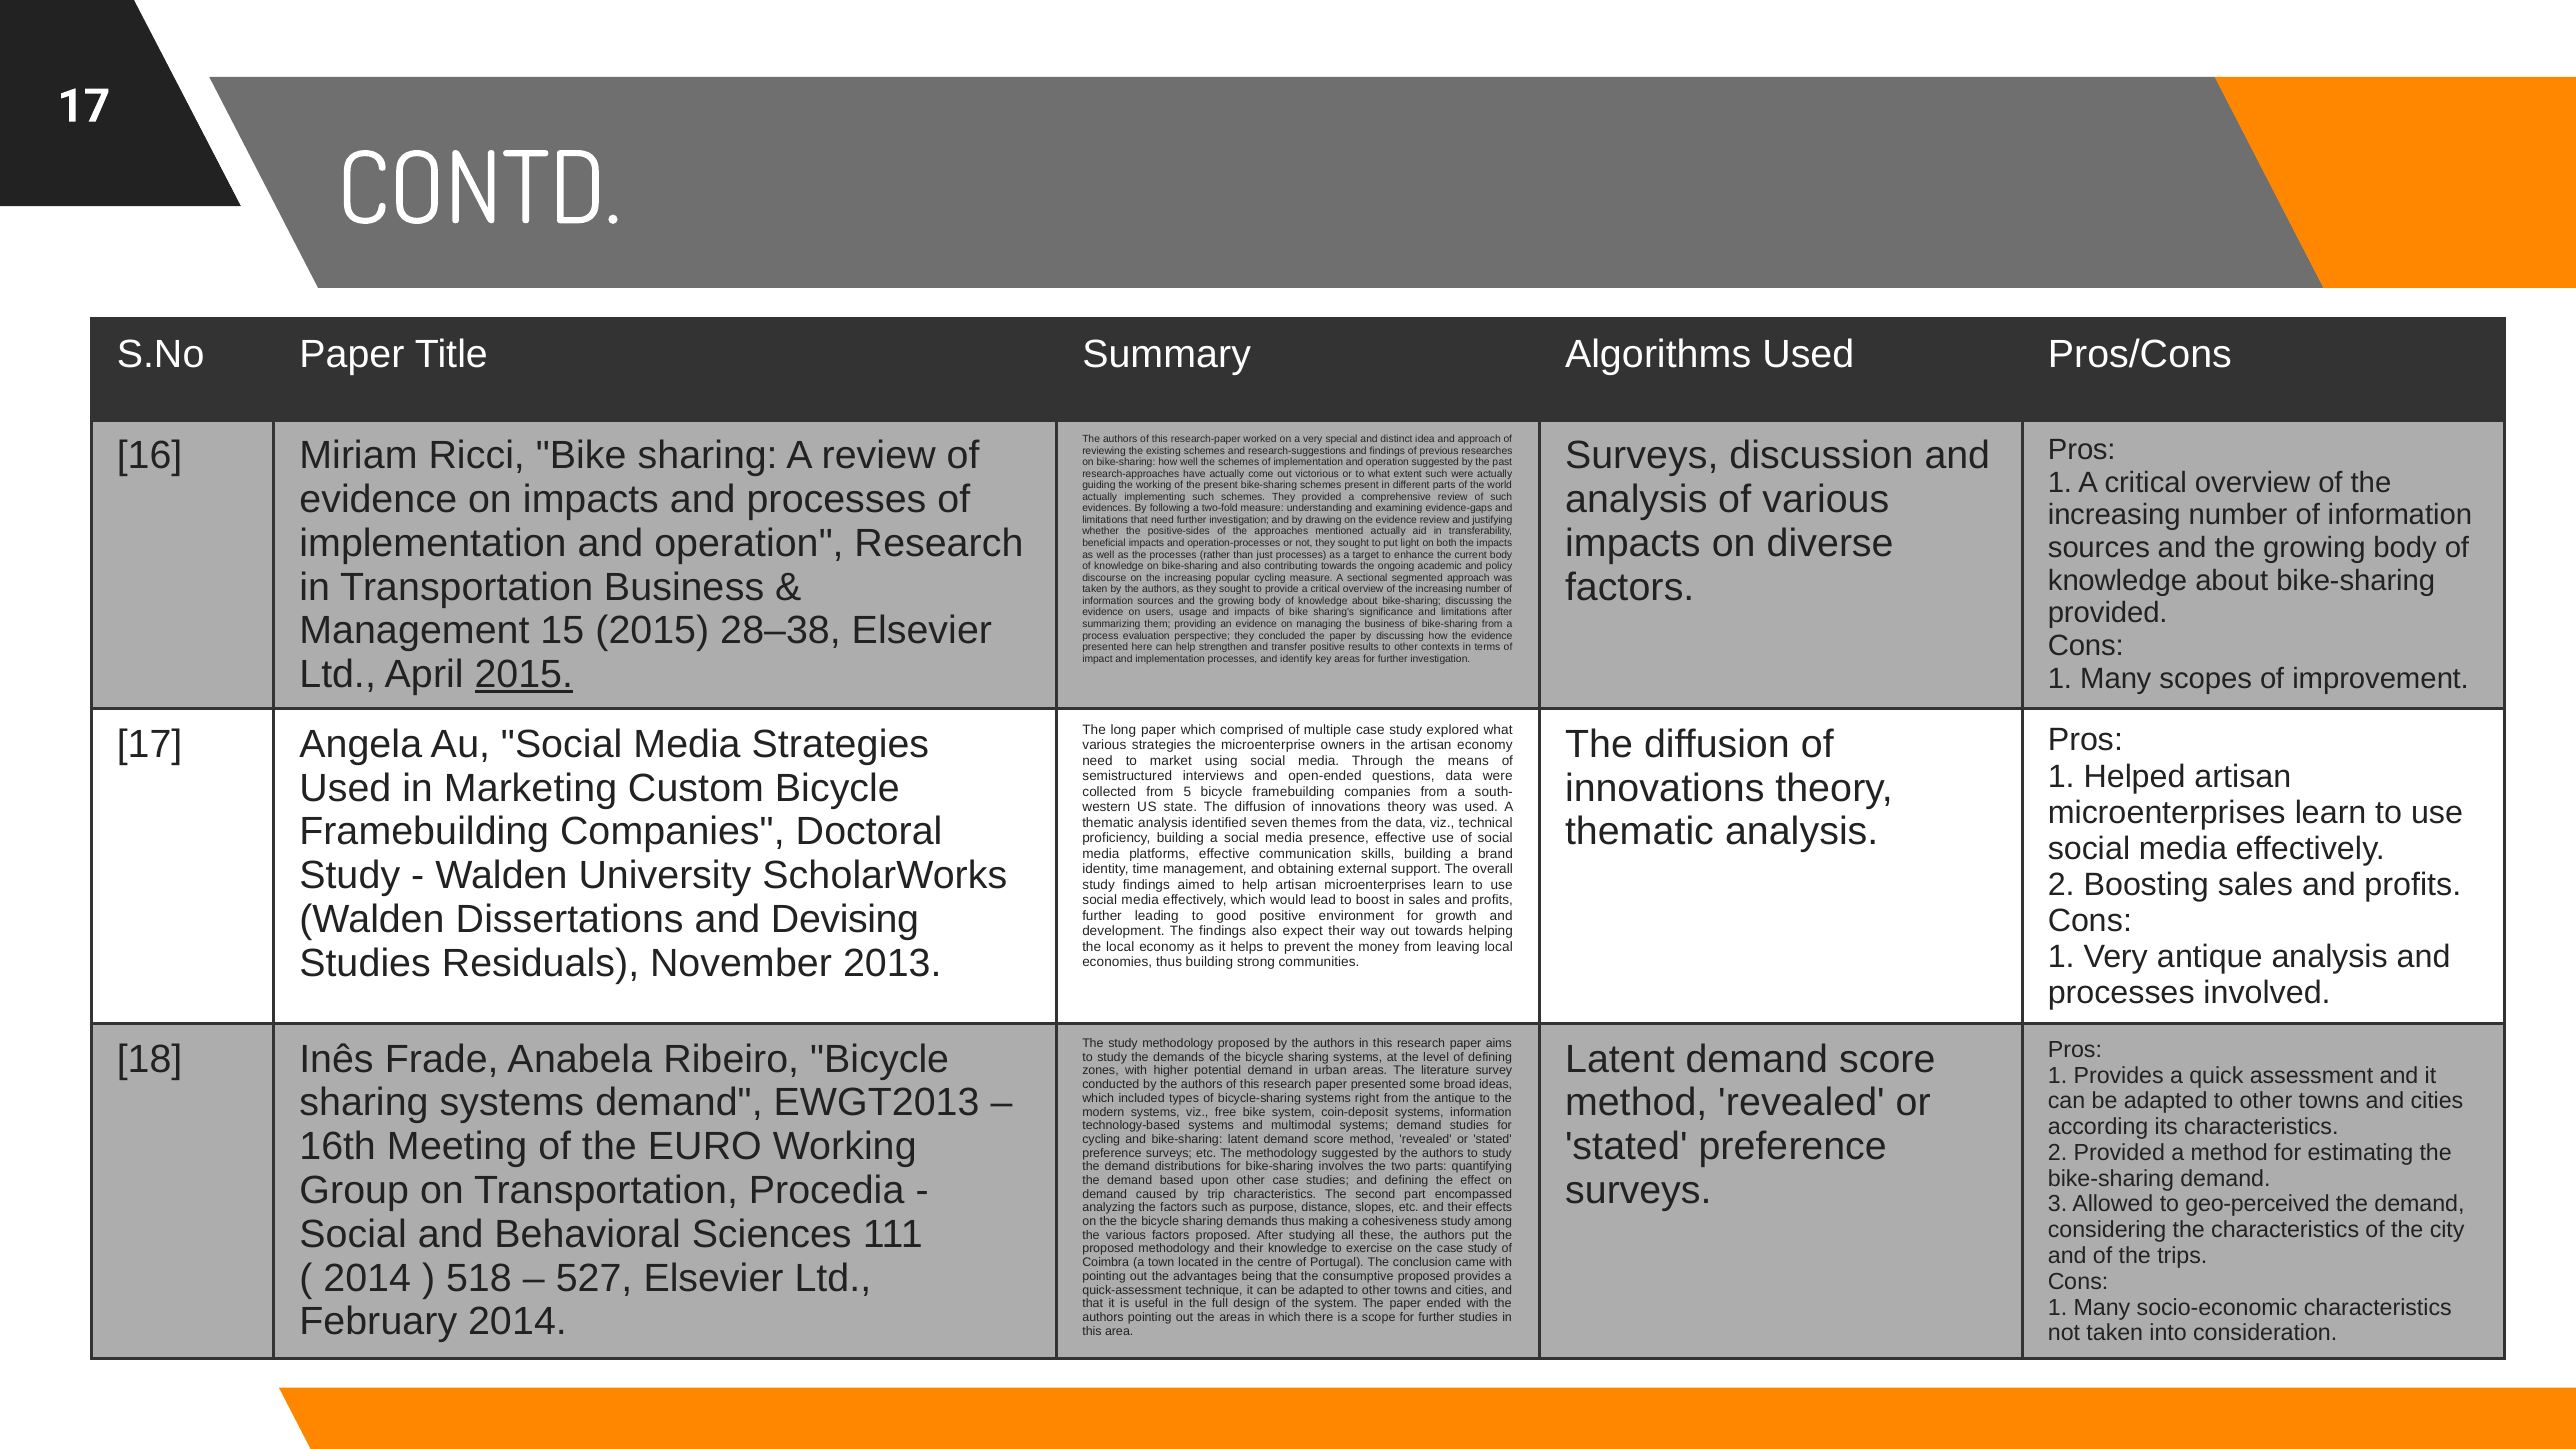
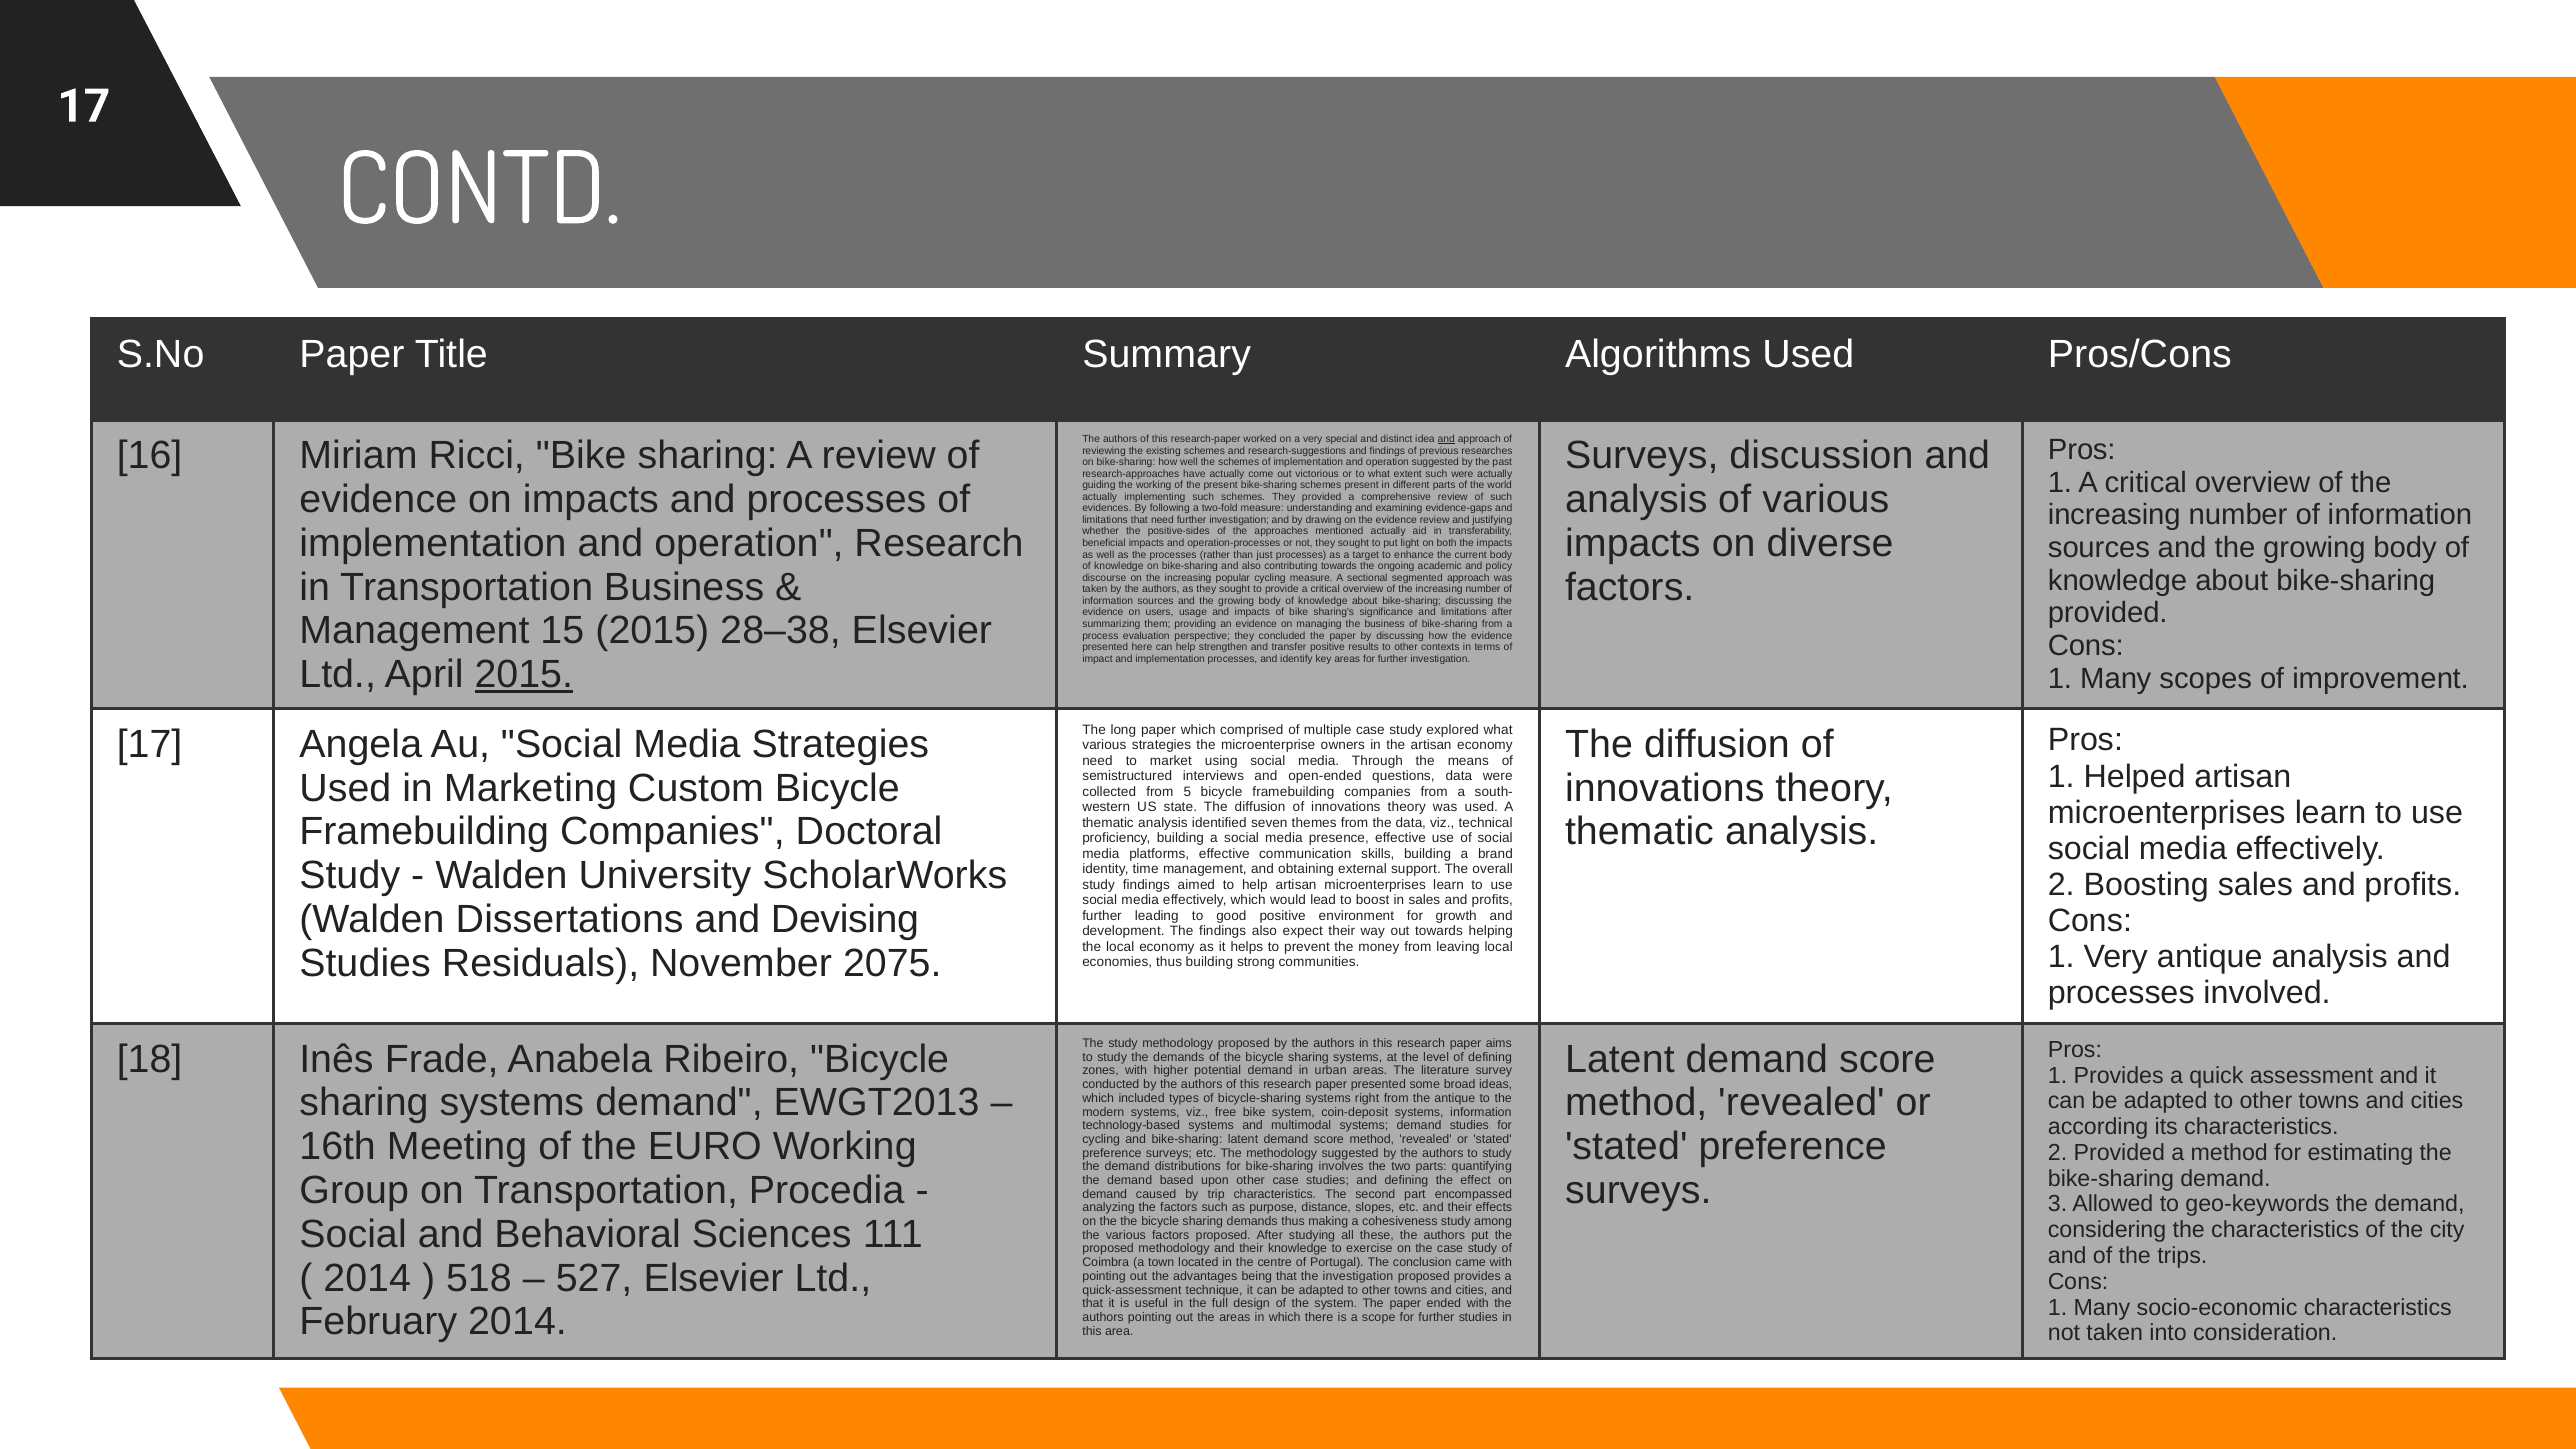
and underline: none -> present (1446, 439)
2013: 2013 -> 2075 (892, 963)
geo-perceived: geo-perceived -> geo-keywords (2258, 1204)
the consumptive: consumptive -> investigation (1358, 1276)
